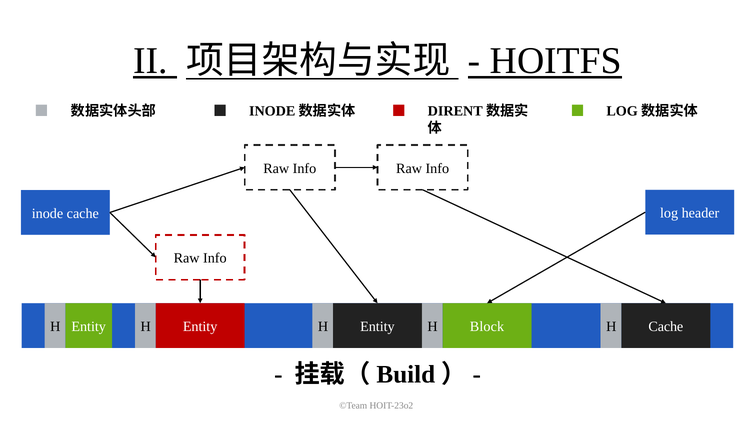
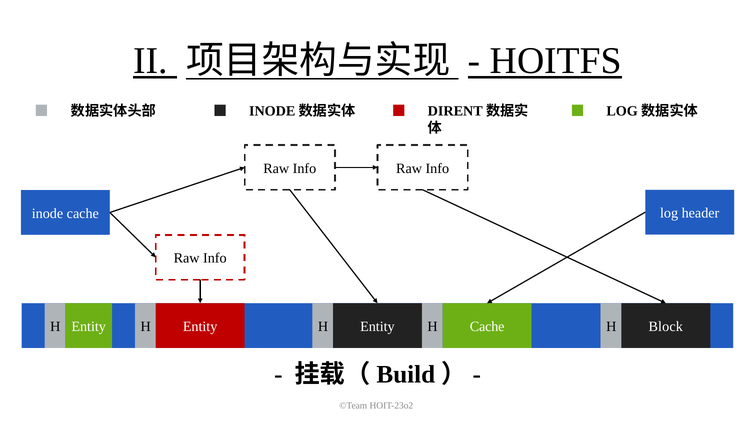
H Block: Block -> Cache (487, 326)
H Cache: Cache -> Block (666, 326)
